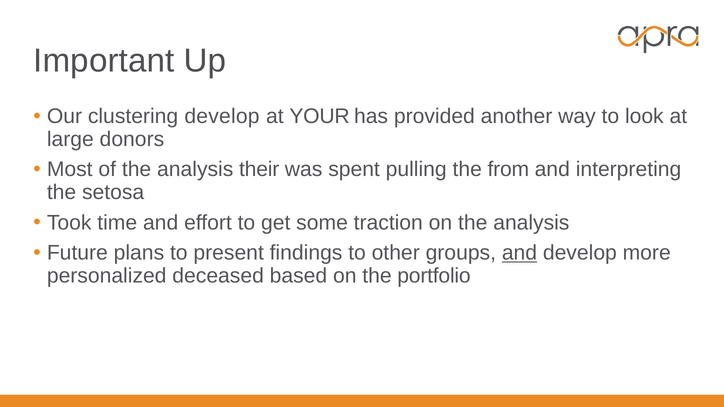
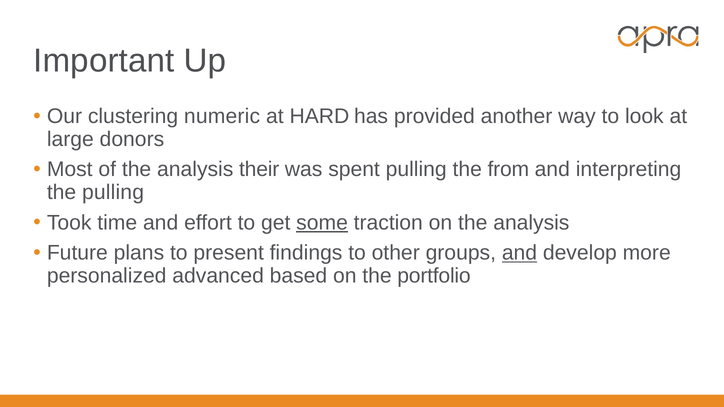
clustering develop: develop -> numeric (222, 116)
YOUR: YOUR -> HARD (319, 116)
the setosa: setosa -> pulling (113, 192)
some underline: none -> present (322, 223)
deceased: deceased -> advanced (218, 276)
